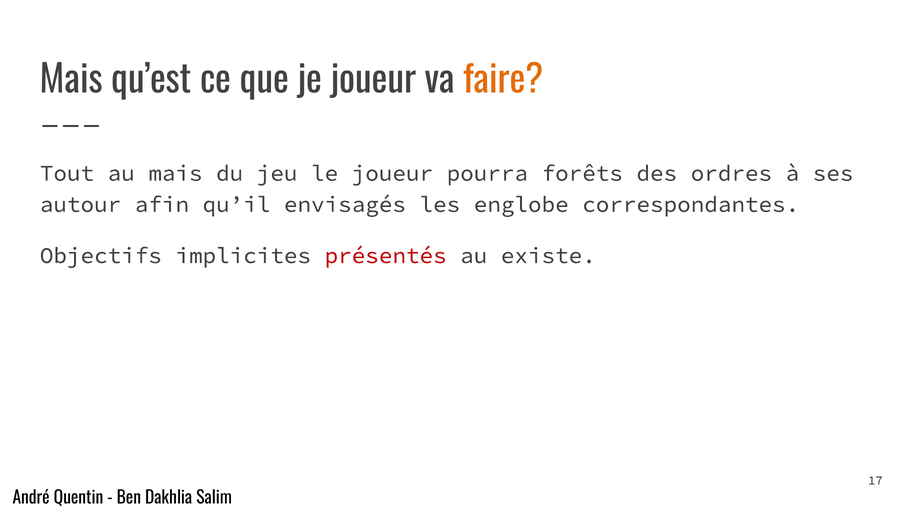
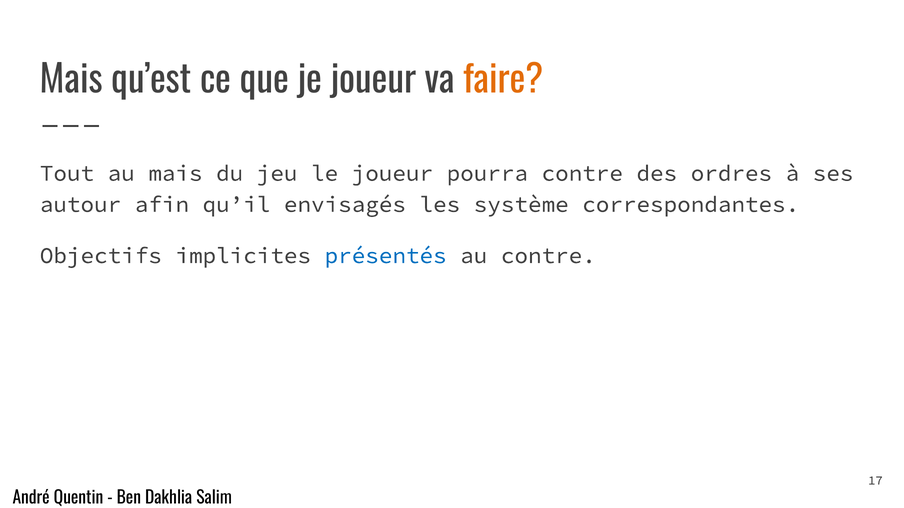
pourra forêts: forêts -> contre (582, 173)
englobe: englobe -> système (521, 205)
présentés colour: red -> blue (386, 256)
au existe: existe -> contre (548, 256)
